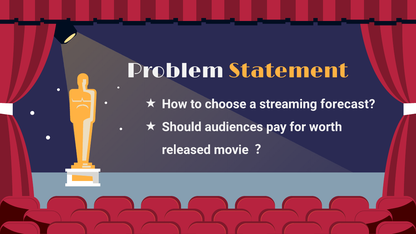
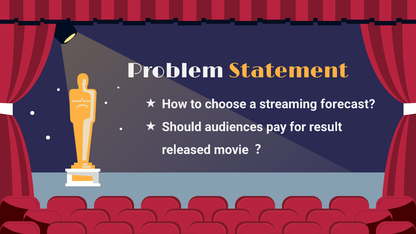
worth: worth -> result (326, 127)
